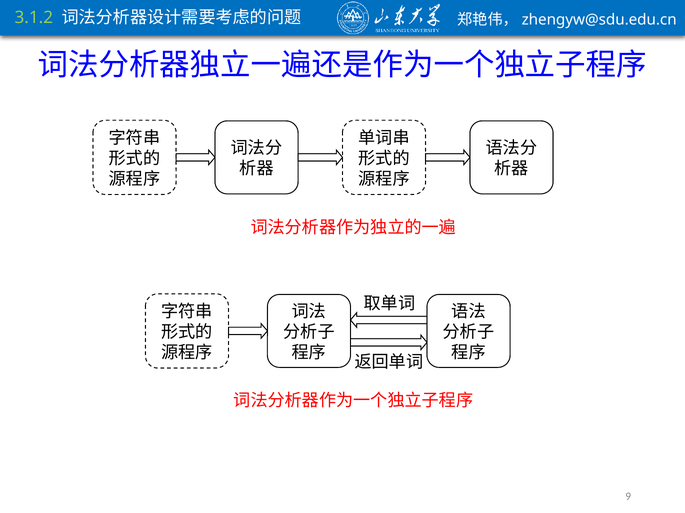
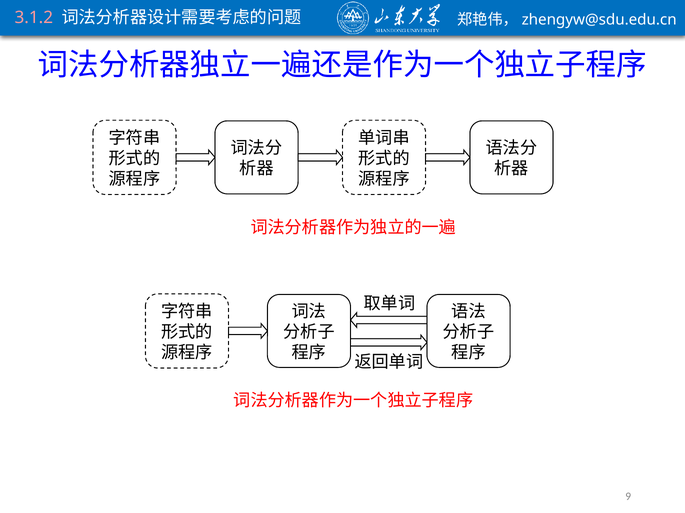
3.1.2 colour: light green -> pink (34, 18)
